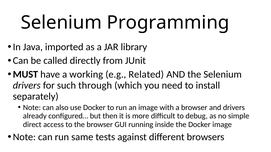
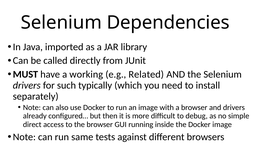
Programming: Programming -> Dependencies (168, 23)
through: through -> typically (95, 86)
